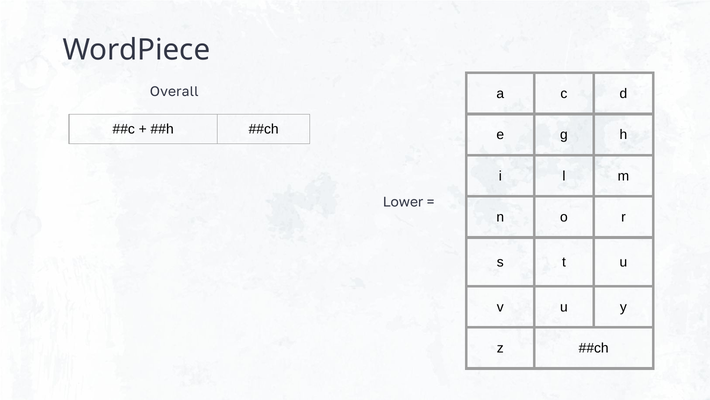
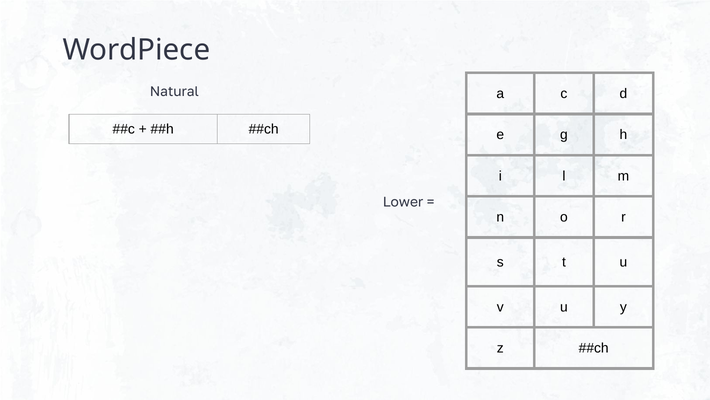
Overall: Overall -> Natural (174, 91)
